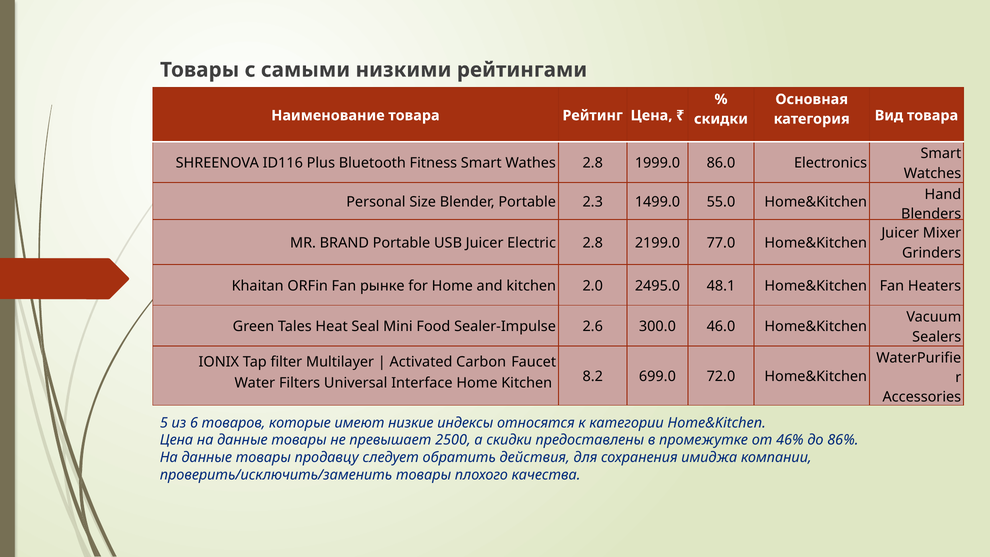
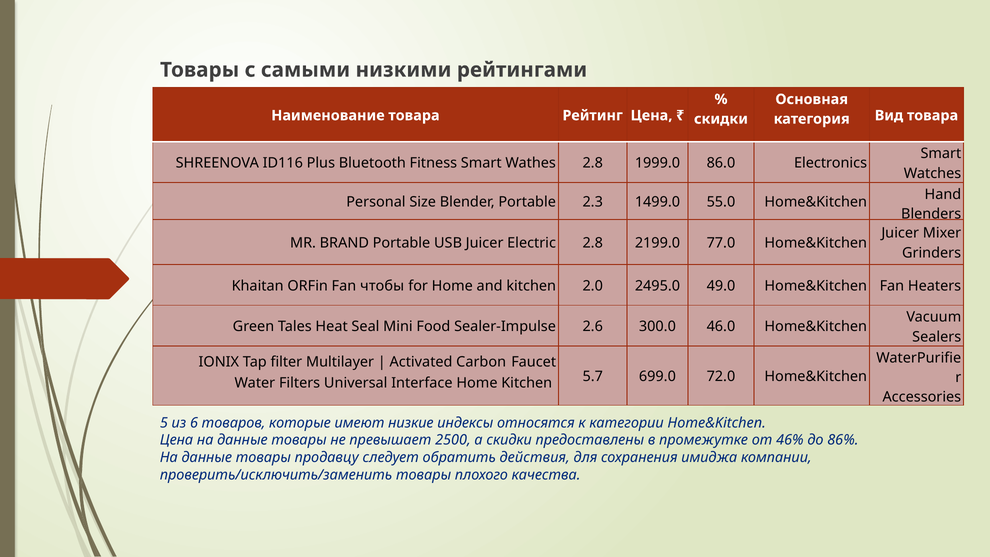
рынке: рынке -> чтобы (382, 286)
48.1: 48.1 -> 49.0 (721, 286)
8.2: 8.2 -> 5.7 (593, 376)
